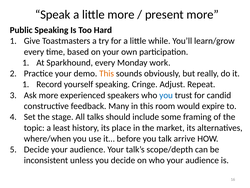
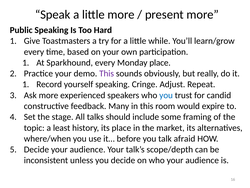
Monday work: work -> place (160, 63)
This colour: orange -> purple (107, 73)
arrive: arrive -> afraid (184, 138)
